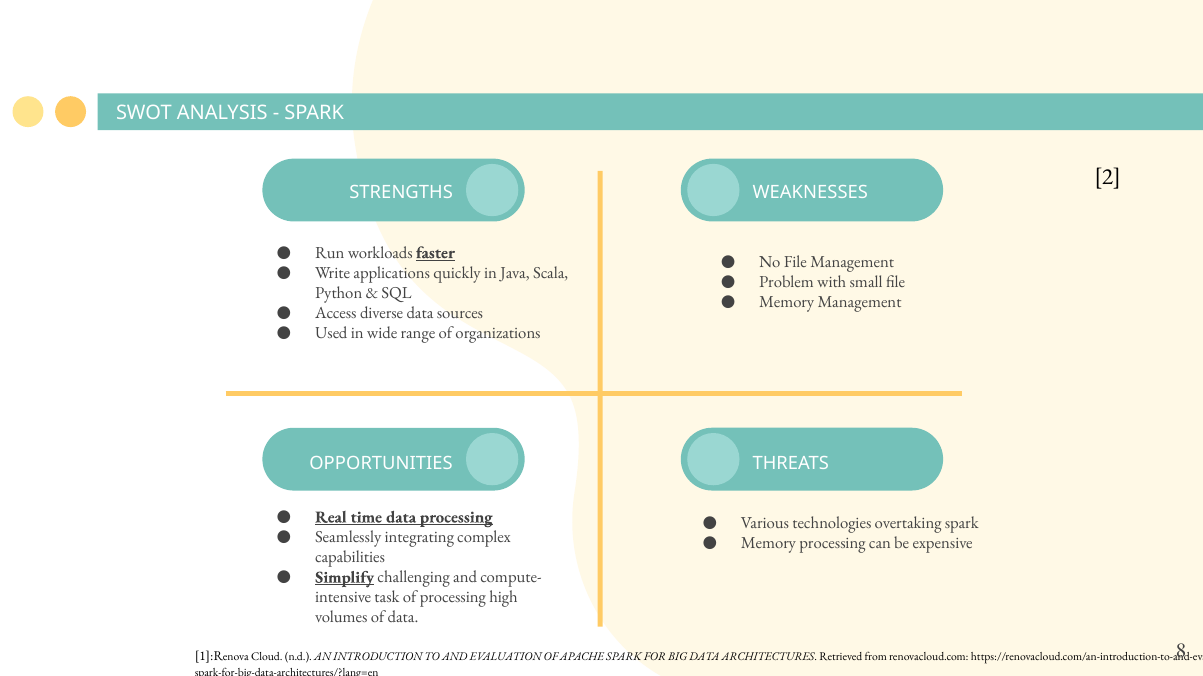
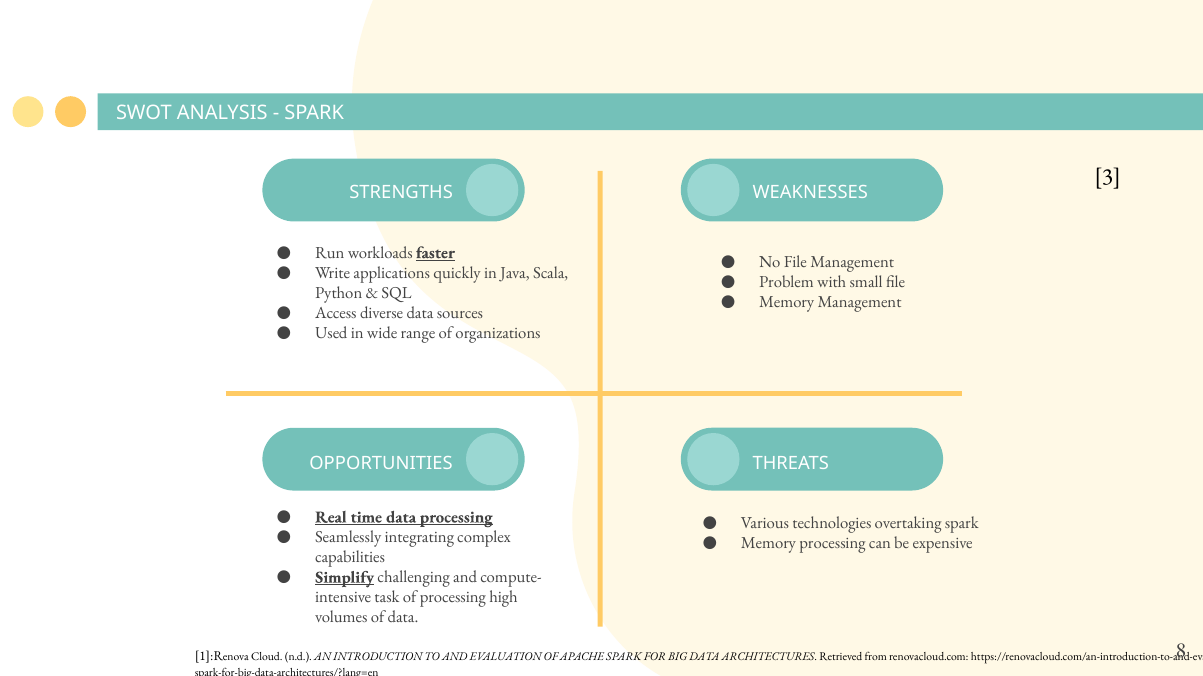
2: 2 -> 3 (1108, 177)
